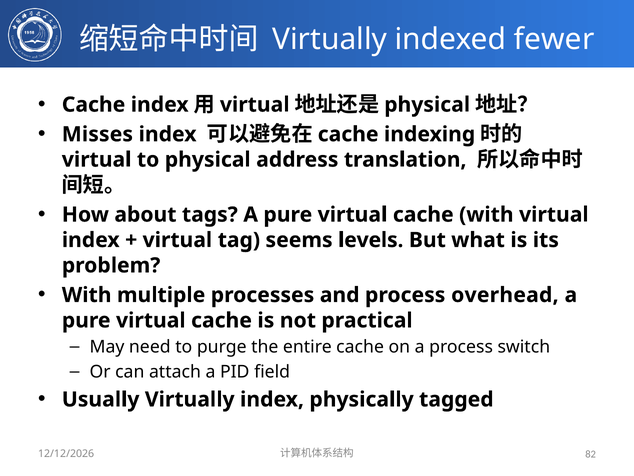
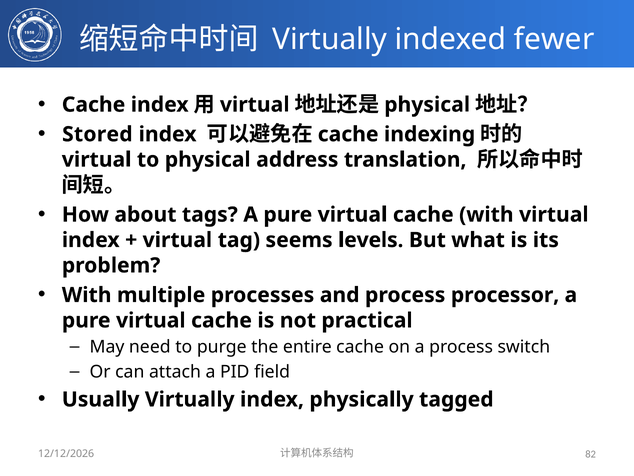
Misses: Misses -> Stored (97, 134)
overhead: overhead -> processor (505, 295)
